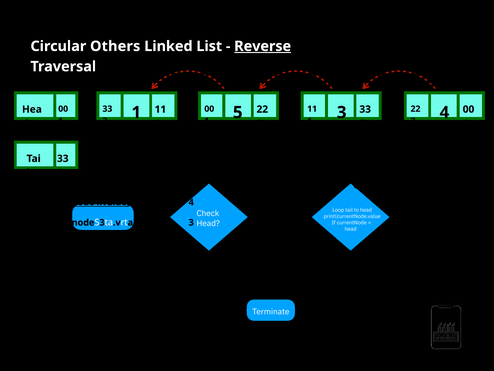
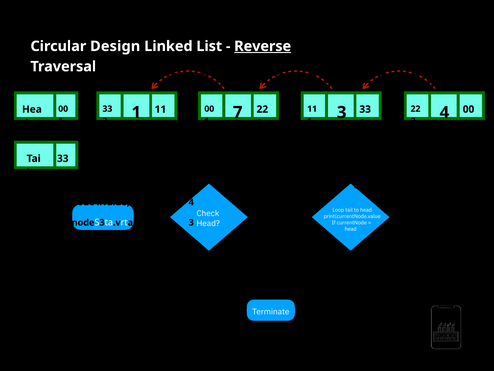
Others: Others -> Design (115, 46)
5: 5 -> 7 (238, 112)
print(node4.value underline: present -> none (88, 202)
